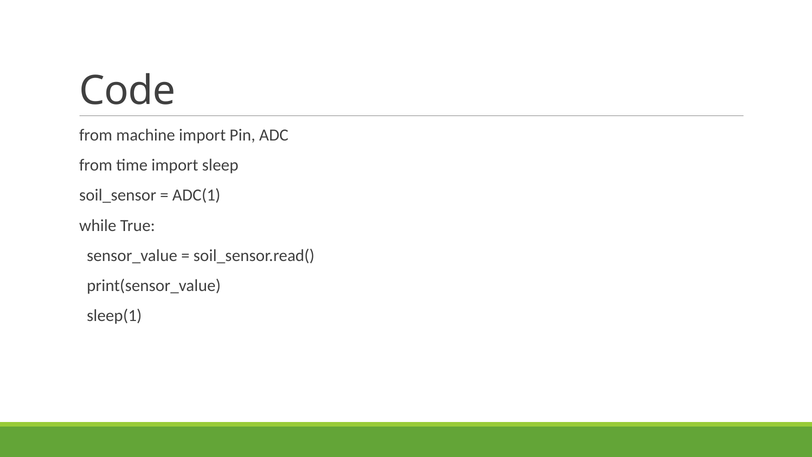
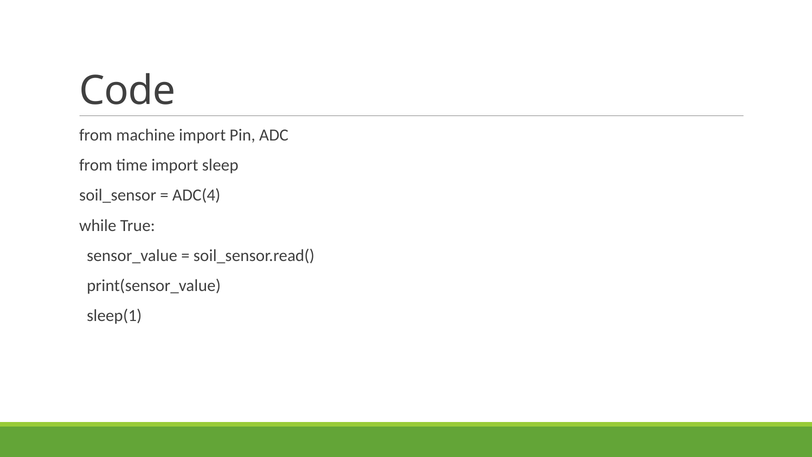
ADC(1: ADC(1 -> ADC(4 (196, 195)
